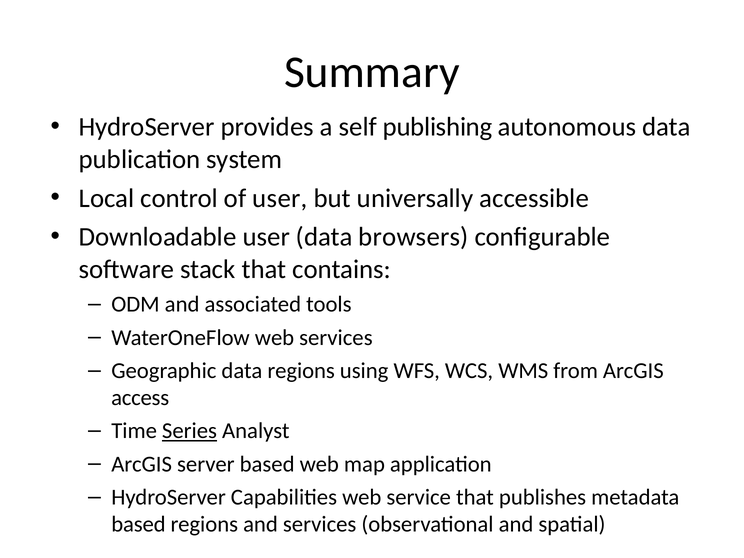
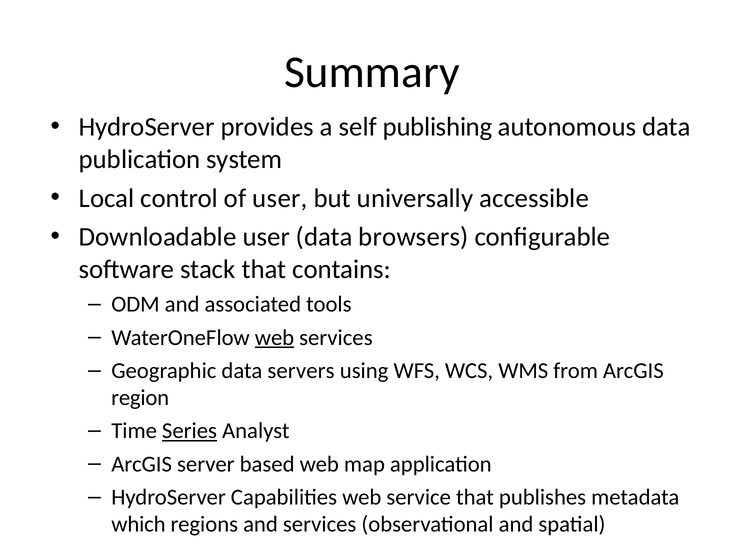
web underline: none -> present (275, 338)
data regions: regions -> servers (301, 371)
access: access -> region (140, 398)
based: based -> which (138, 524)
